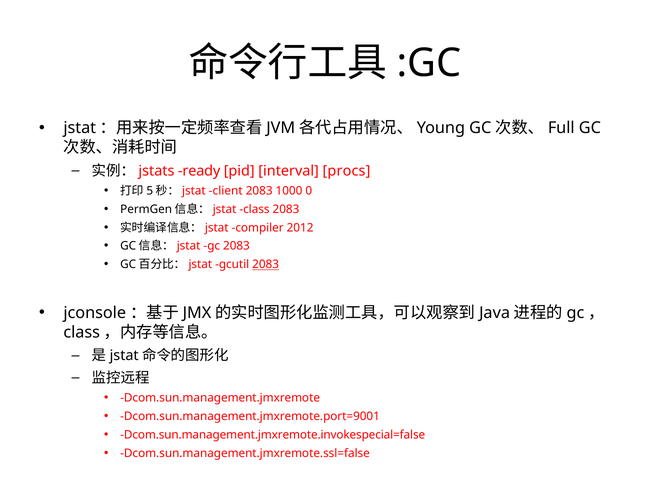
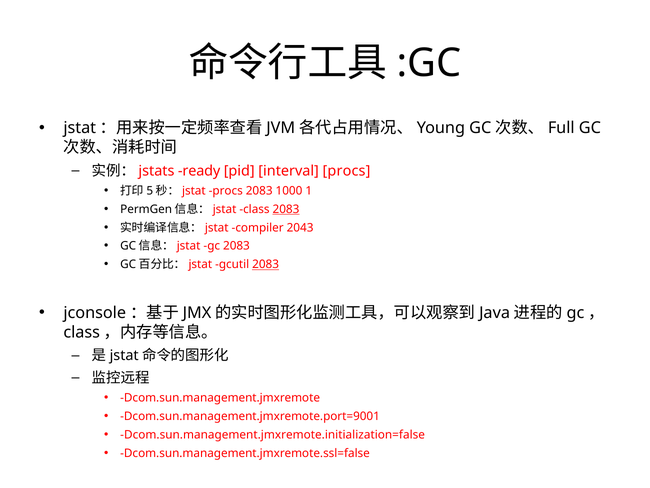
client: client -> procs (226, 191)
0: 0 -> 1 (309, 191)
2083 underline: none -> present (286, 209)
2012: 2012 -> 2043 (300, 227)
Dcom.sun.management.jmxremote.invokespecial=false: Dcom.sun.management.jmxremote.invokespecial=false -> Dcom.sun.management.jmxremote.initialization=false (273, 434)
